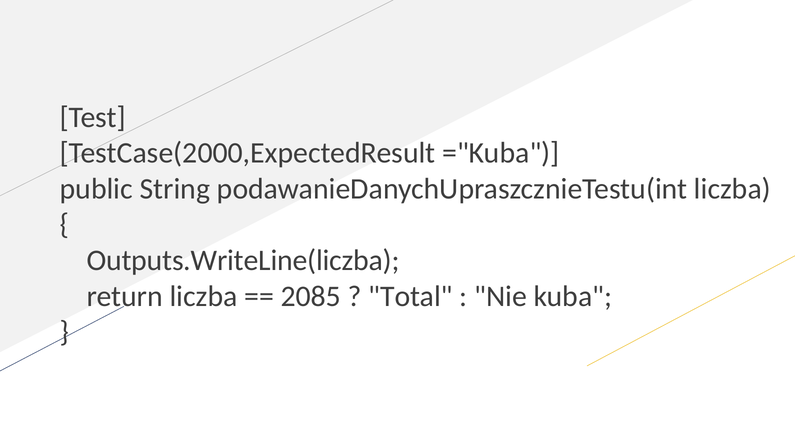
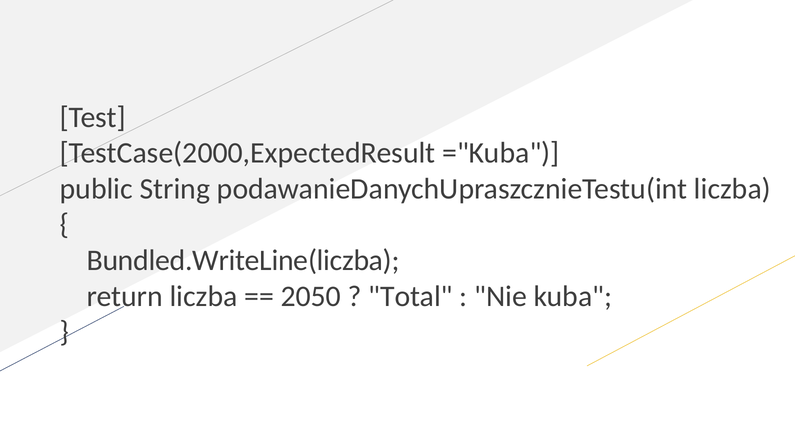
Outputs.WriteLine(liczba: Outputs.WriteLine(liczba -> Bundled.WriteLine(liczba (243, 261)
2085: 2085 -> 2050 (311, 296)
